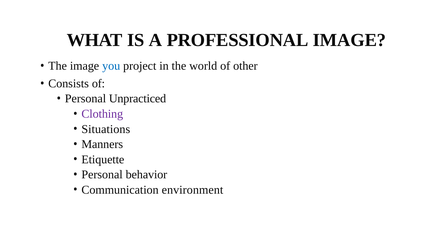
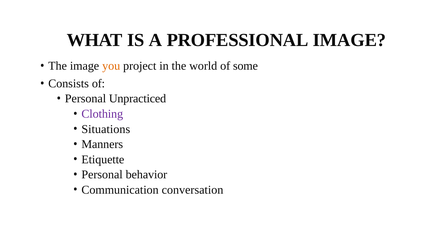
you colour: blue -> orange (111, 66)
other: other -> some (245, 66)
environment: environment -> conversation (193, 190)
